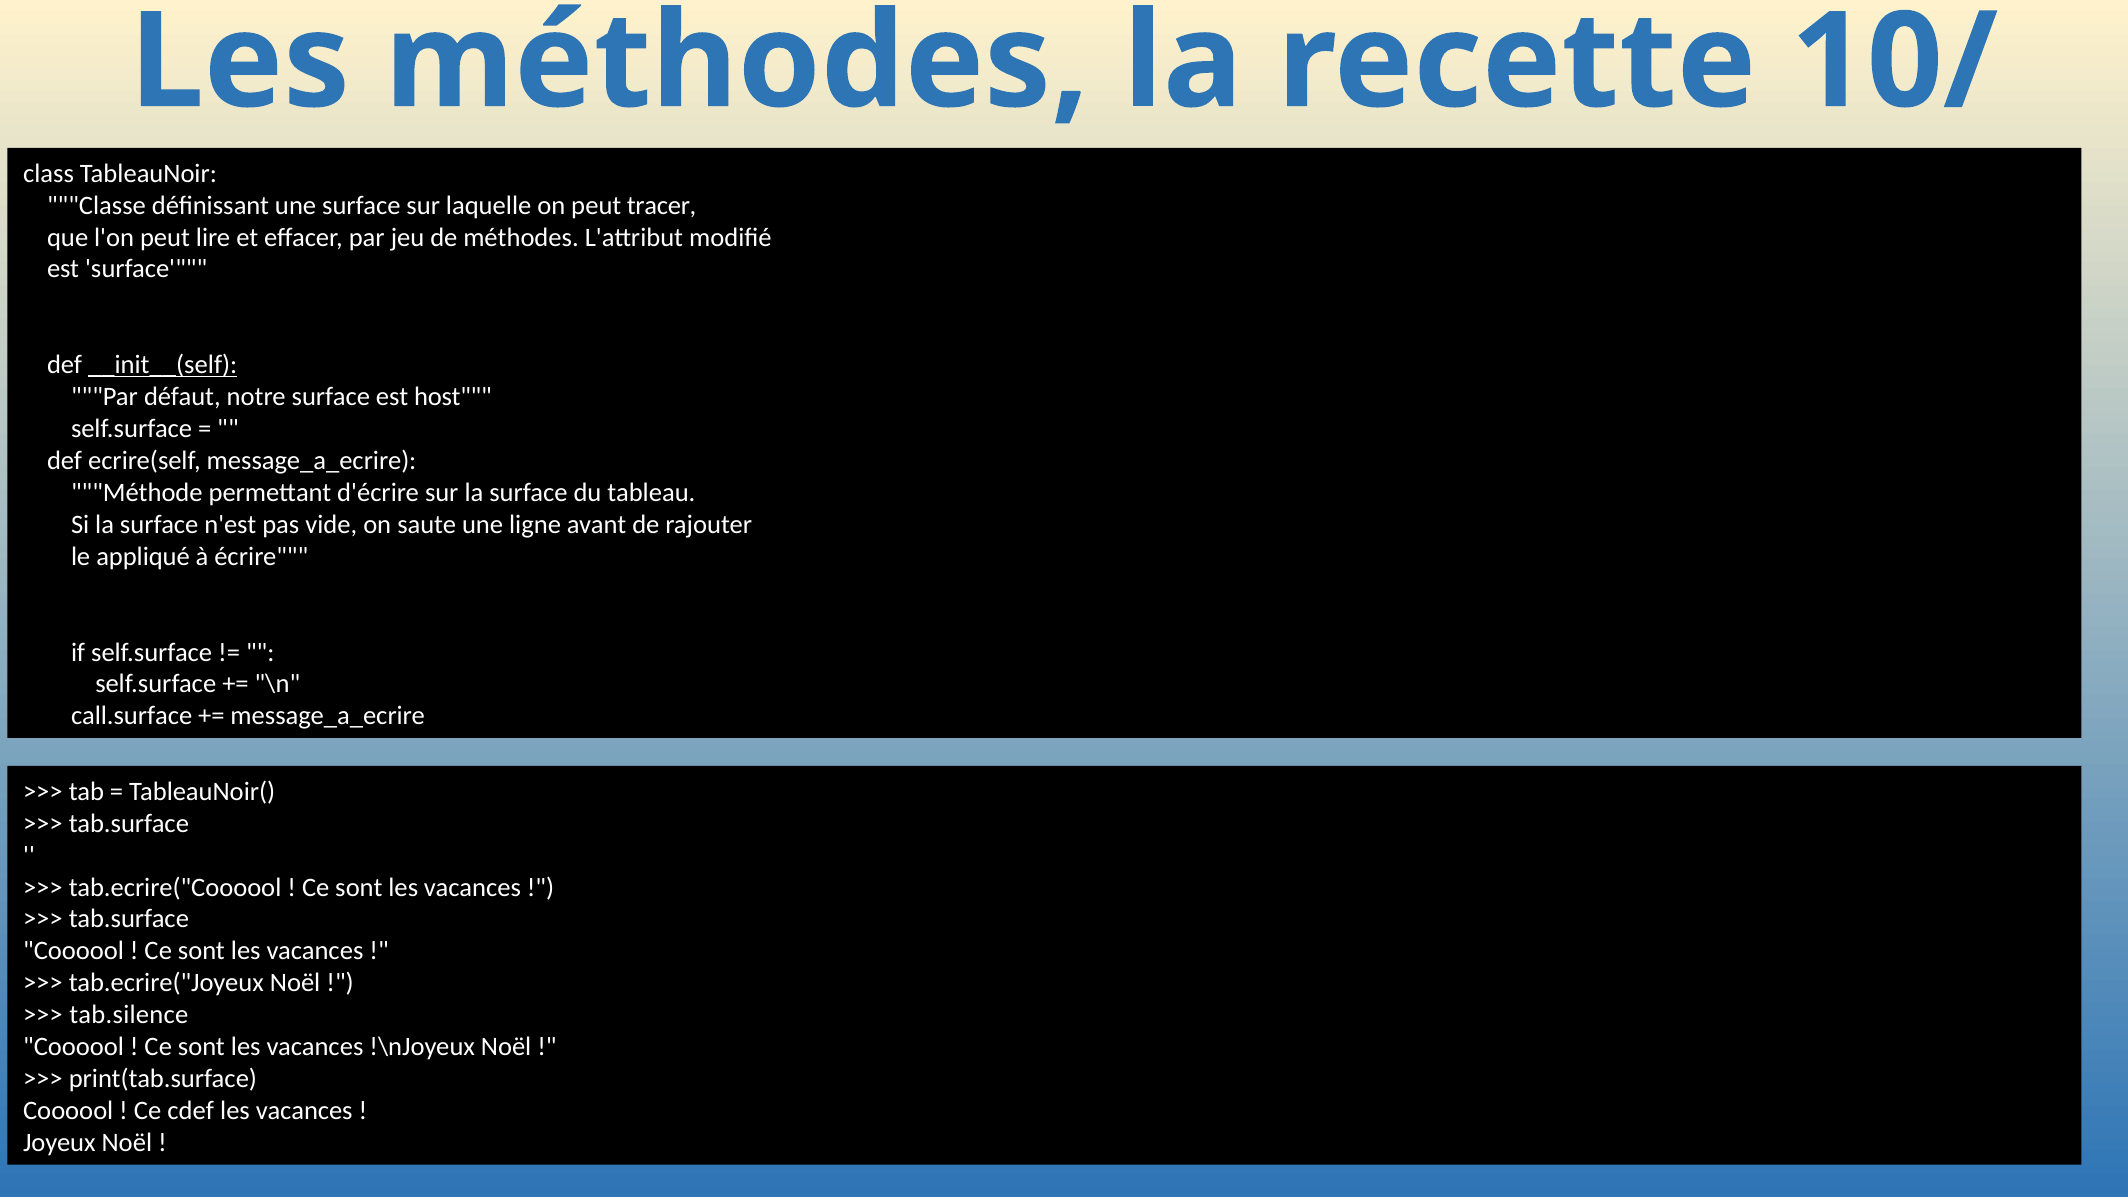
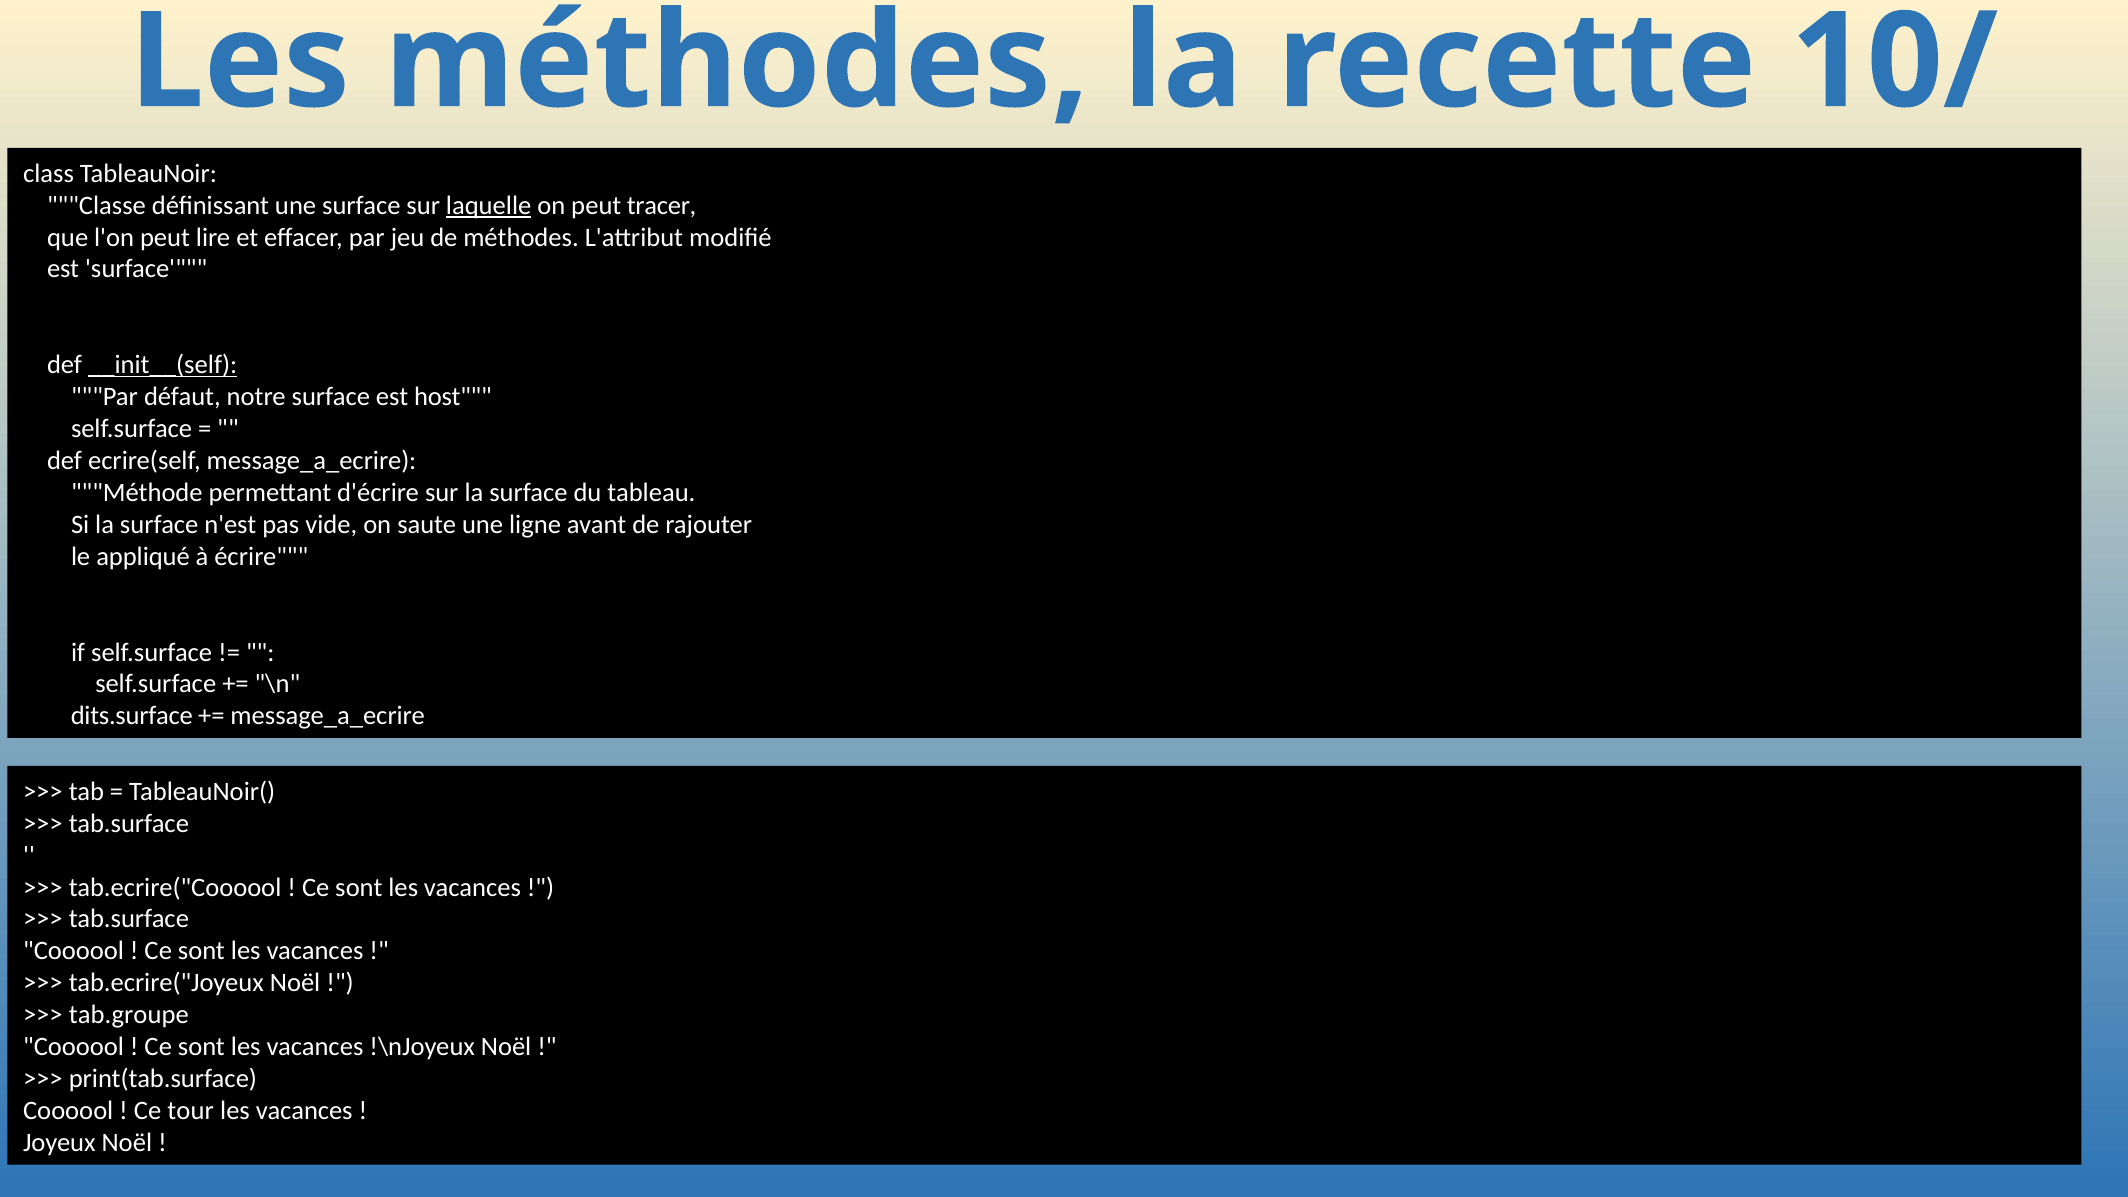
laquelle underline: none -> present (489, 205)
call.surface: call.surface -> dits.surface (132, 716)
tab.silence: tab.silence -> tab.groupe (129, 1015)
cdef: cdef -> tour (191, 1111)
